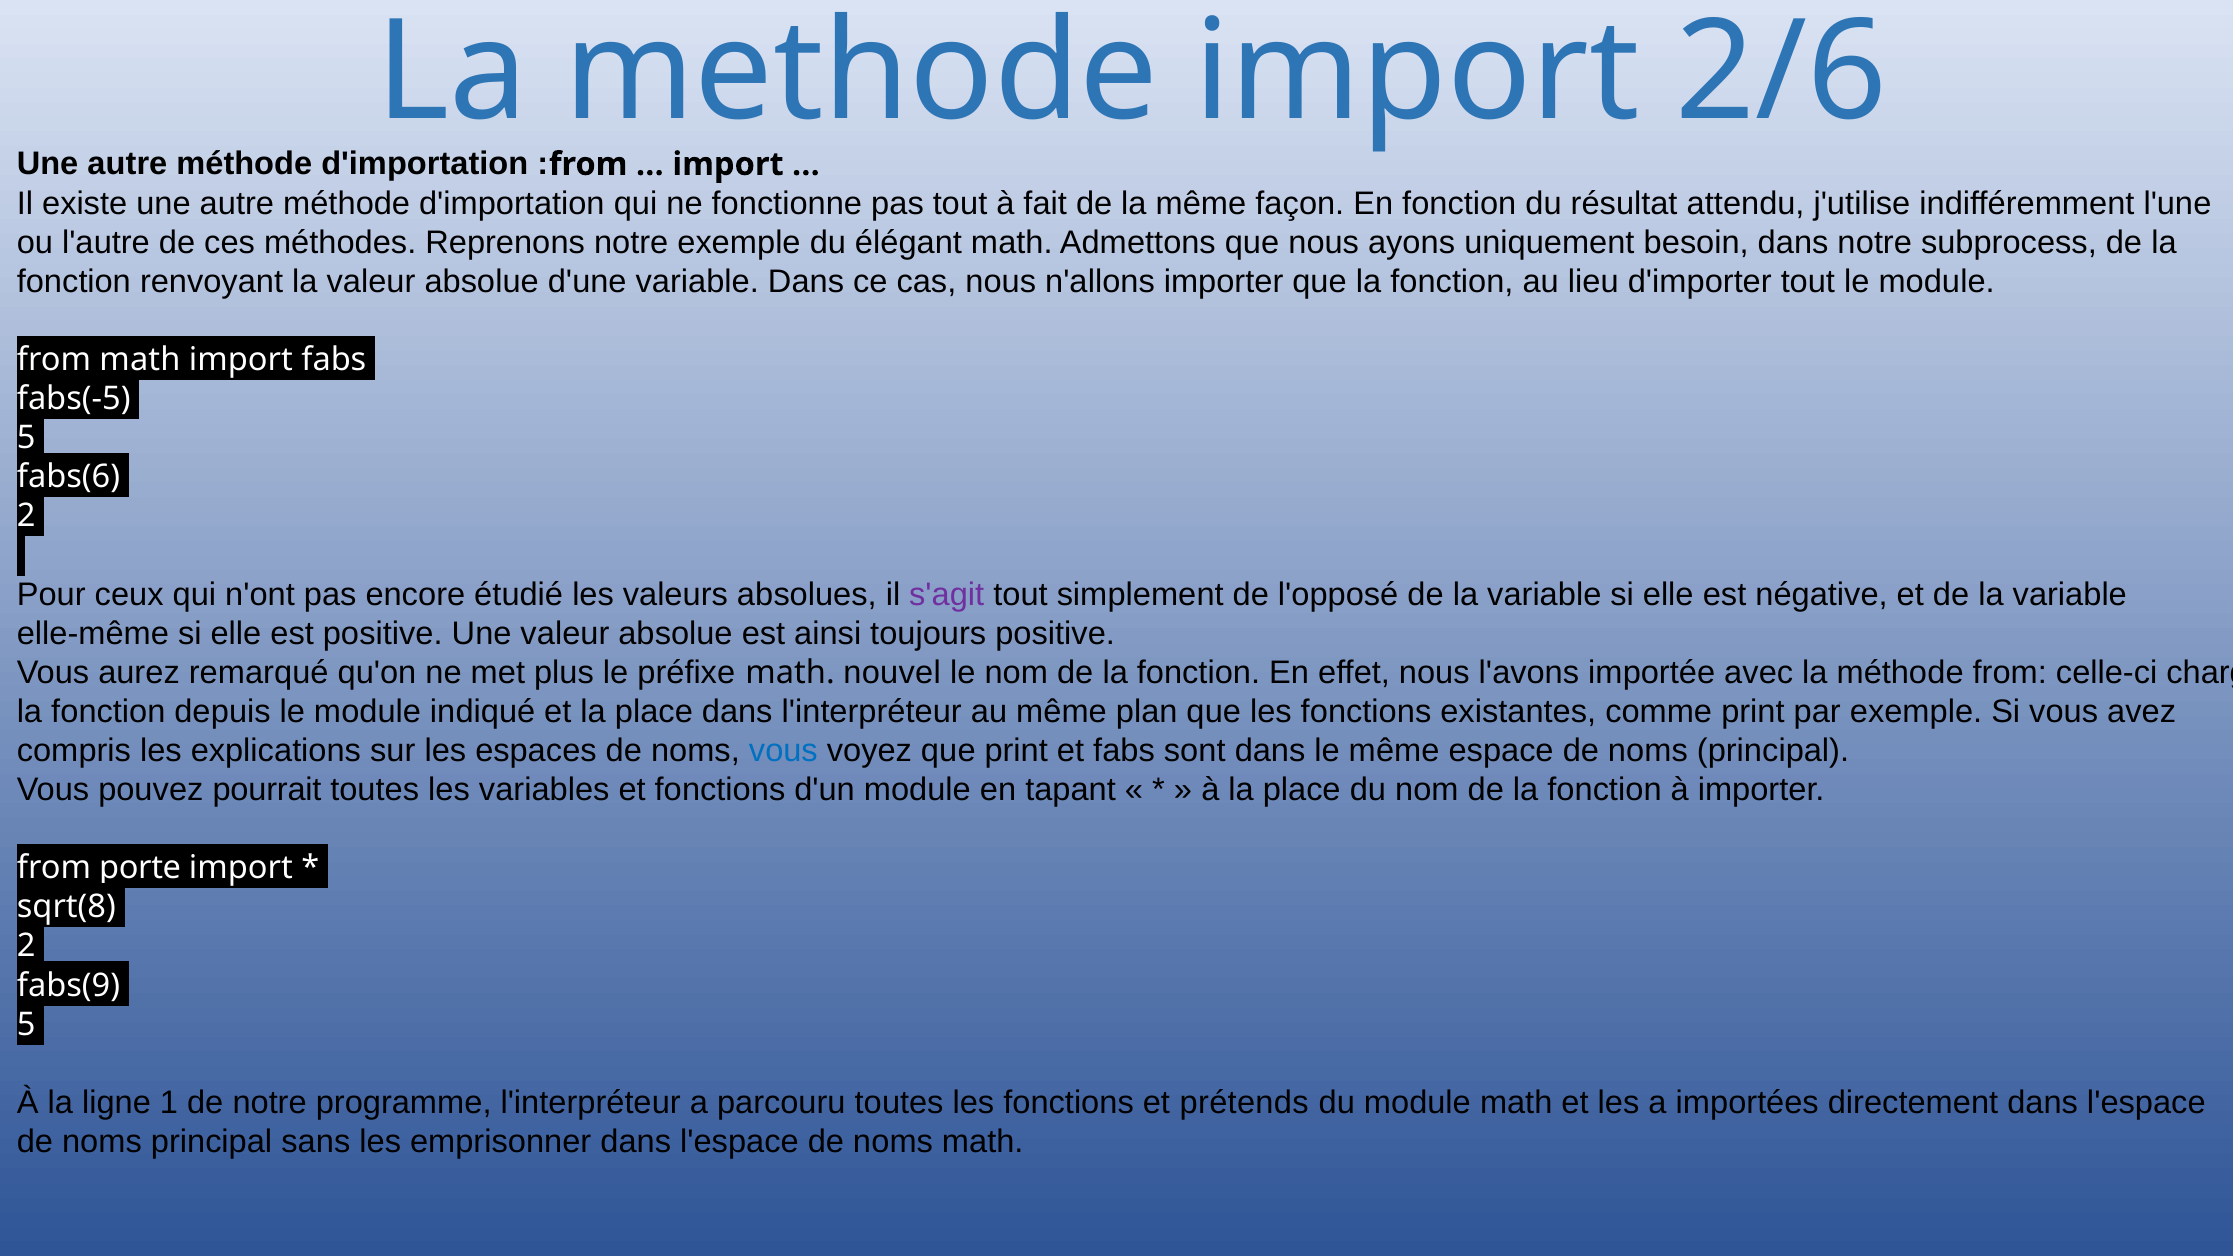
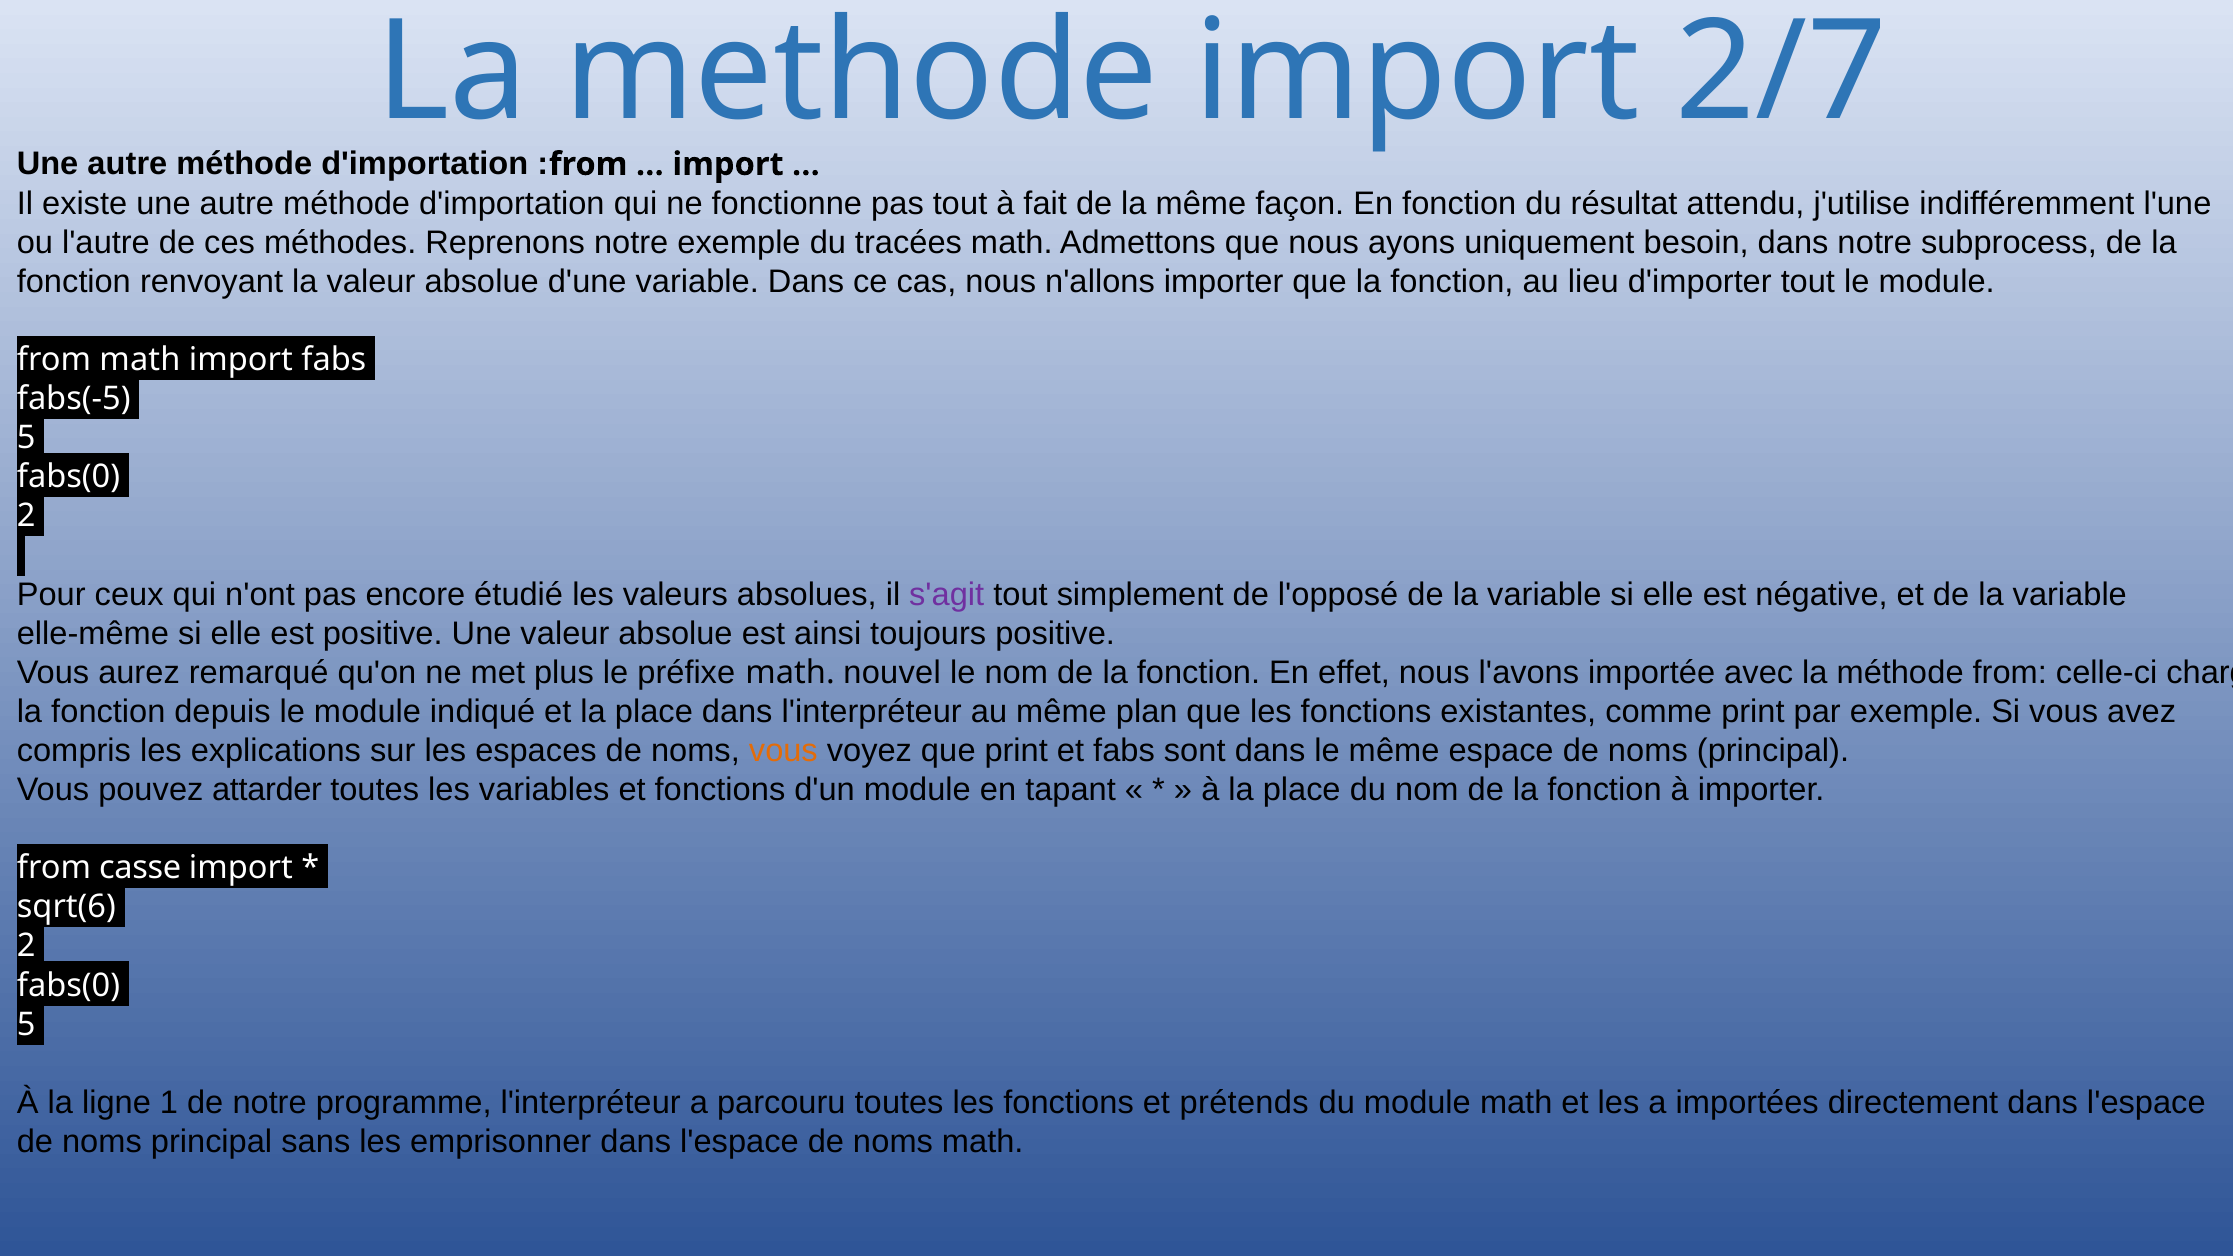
2/6: 2/6 -> 2/7 (1782, 73)
élégant: élégant -> tracées (908, 242)
fabs(6: fabs(6 -> fabs(0 (68, 477)
vous colour: blue -> orange (783, 751)
pourrait: pourrait -> attarder (267, 790)
porte: porte -> casse (140, 868)
sqrt(8: sqrt(8 -> sqrt(6 (66, 907)
fabs(9: fabs(9 -> fabs(0 (68, 985)
